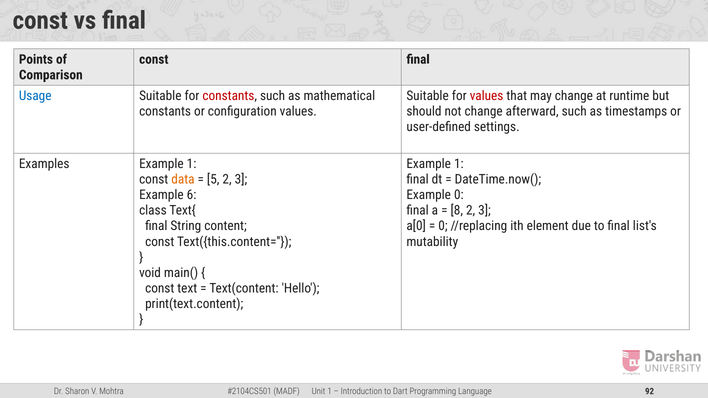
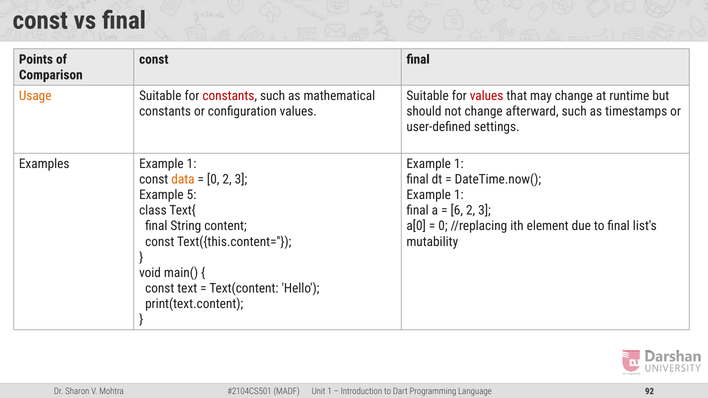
Usage colour: blue -> orange (35, 96)
5: 5 -> 0 (213, 179)
6: 6 -> 5 (192, 195)
0: 0 -> 1 (459, 195)
8: 8 -> 6 (457, 211)
